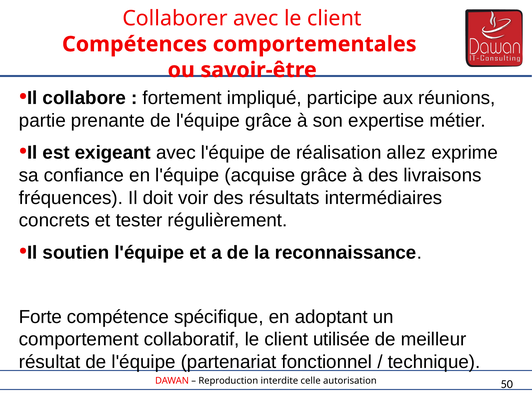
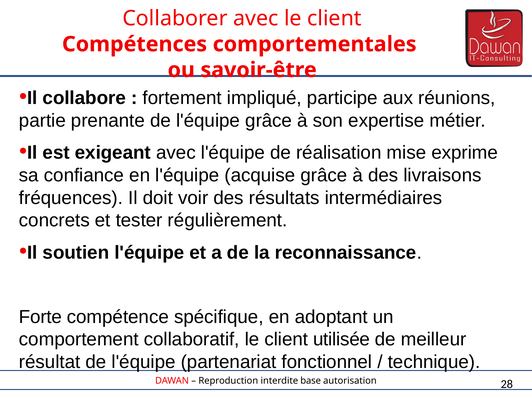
allez: allez -> mise (406, 153)
celle: celle -> base (311, 381)
50: 50 -> 28 (507, 384)
